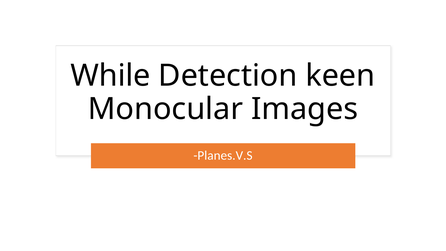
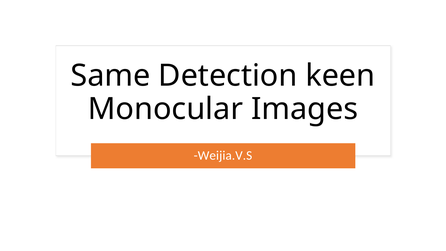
While: While -> Same (110, 76)
Planes.V.S: Planes.V.S -> Weijia.V.S (223, 155)
